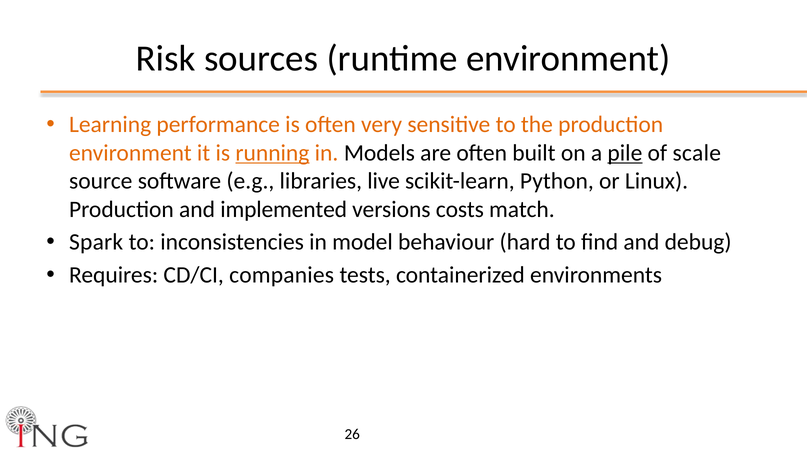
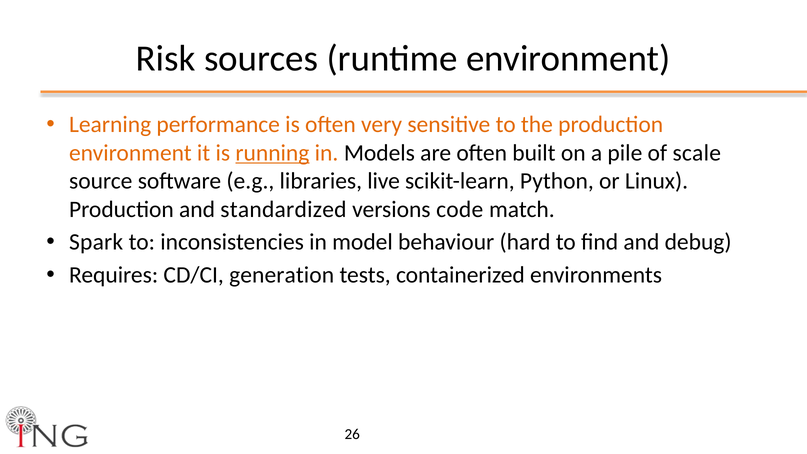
pile underline: present -> none (625, 153)
implemented: implemented -> standardized (283, 209)
costs: costs -> code (460, 209)
companies: companies -> generation (282, 275)
